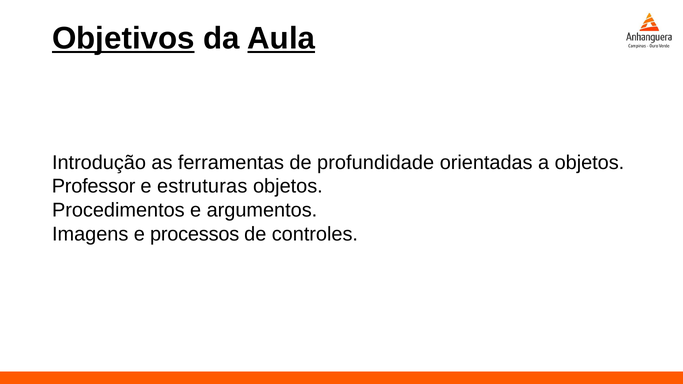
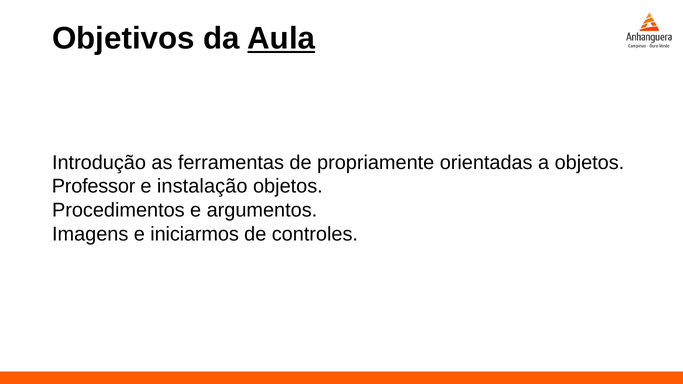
Objetivos underline: present -> none (123, 39)
profundidade: profundidade -> propriamente (376, 163)
estruturas: estruturas -> instalação (202, 187)
processos: processos -> iniciarmos (195, 234)
